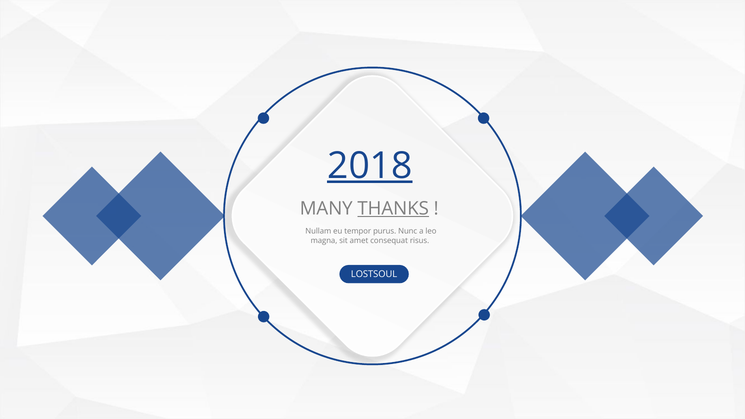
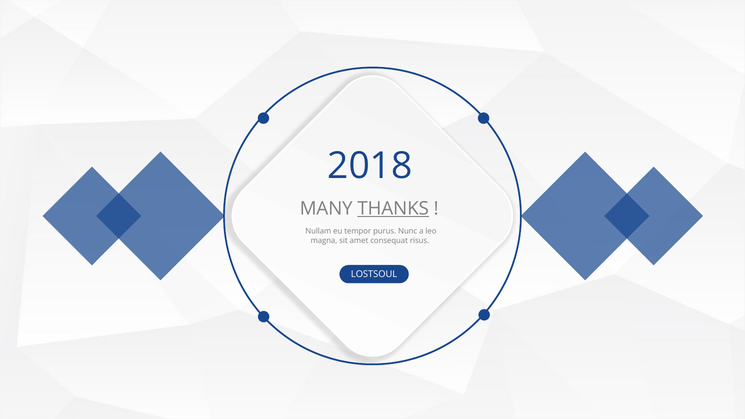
2018 underline: present -> none (370, 166)
